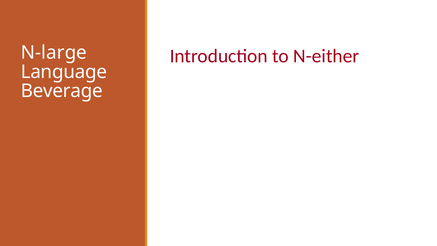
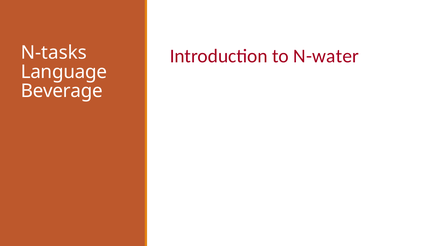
N-large: N-large -> N-tasks (54, 53)
N-either: N-either -> N-water (326, 56)
